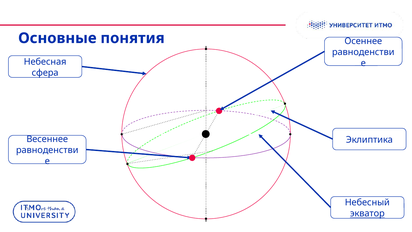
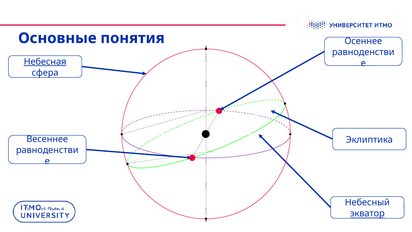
Небесная underline: none -> present (45, 62)
